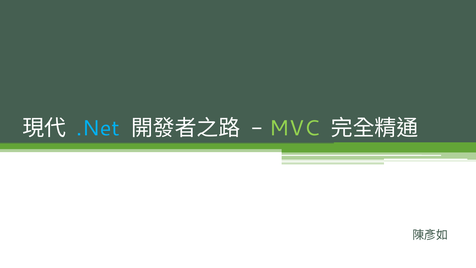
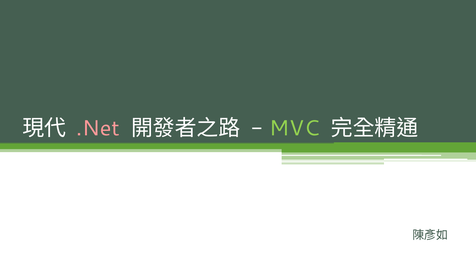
.Net colour: light blue -> pink (98, 128)
